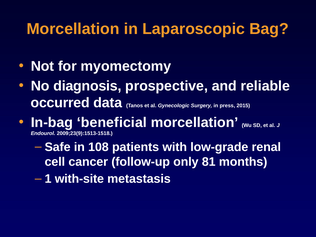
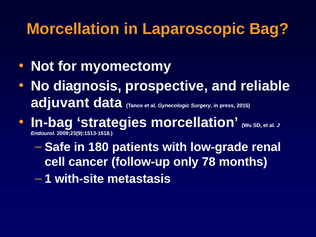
occurred: occurred -> adjuvant (60, 103)
beneficial: beneficial -> strategies (112, 122)
108: 108 -> 180 (98, 147)
81: 81 -> 78 (209, 162)
